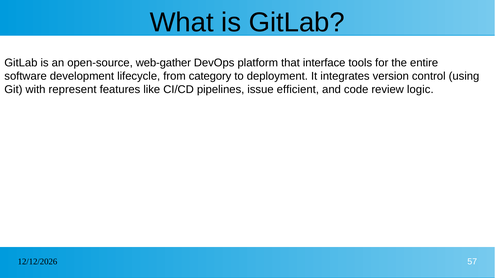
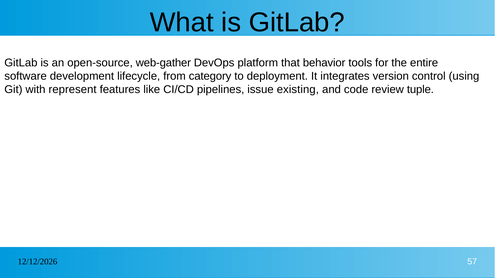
interface: interface -> behavior (324, 63)
efficient: efficient -> existing (298, 90)
logic: logic -> tuple (420, 90)
